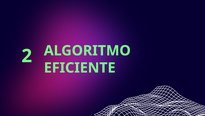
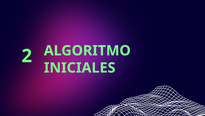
EFICIENTE: EFICIENTE -> INICIALES (80, 67)
